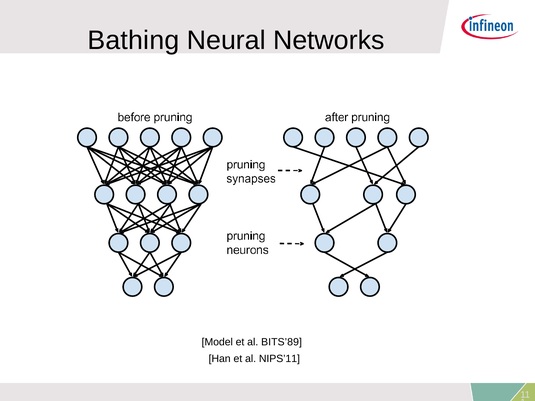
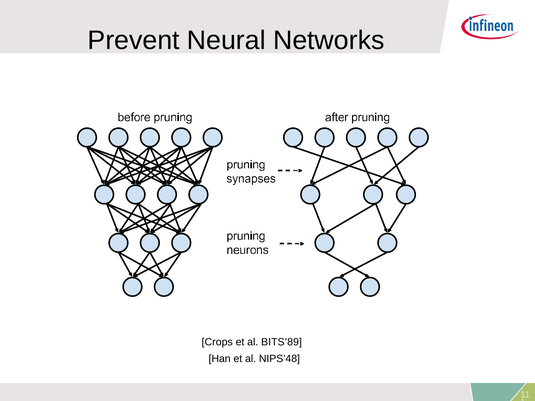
Bathing: Bathing -> Prevent (134, 40)
Model: Model -> Crops (217, 342)
NIPS’11: NIPS’11 -> NIPS’48 (279, 359)
